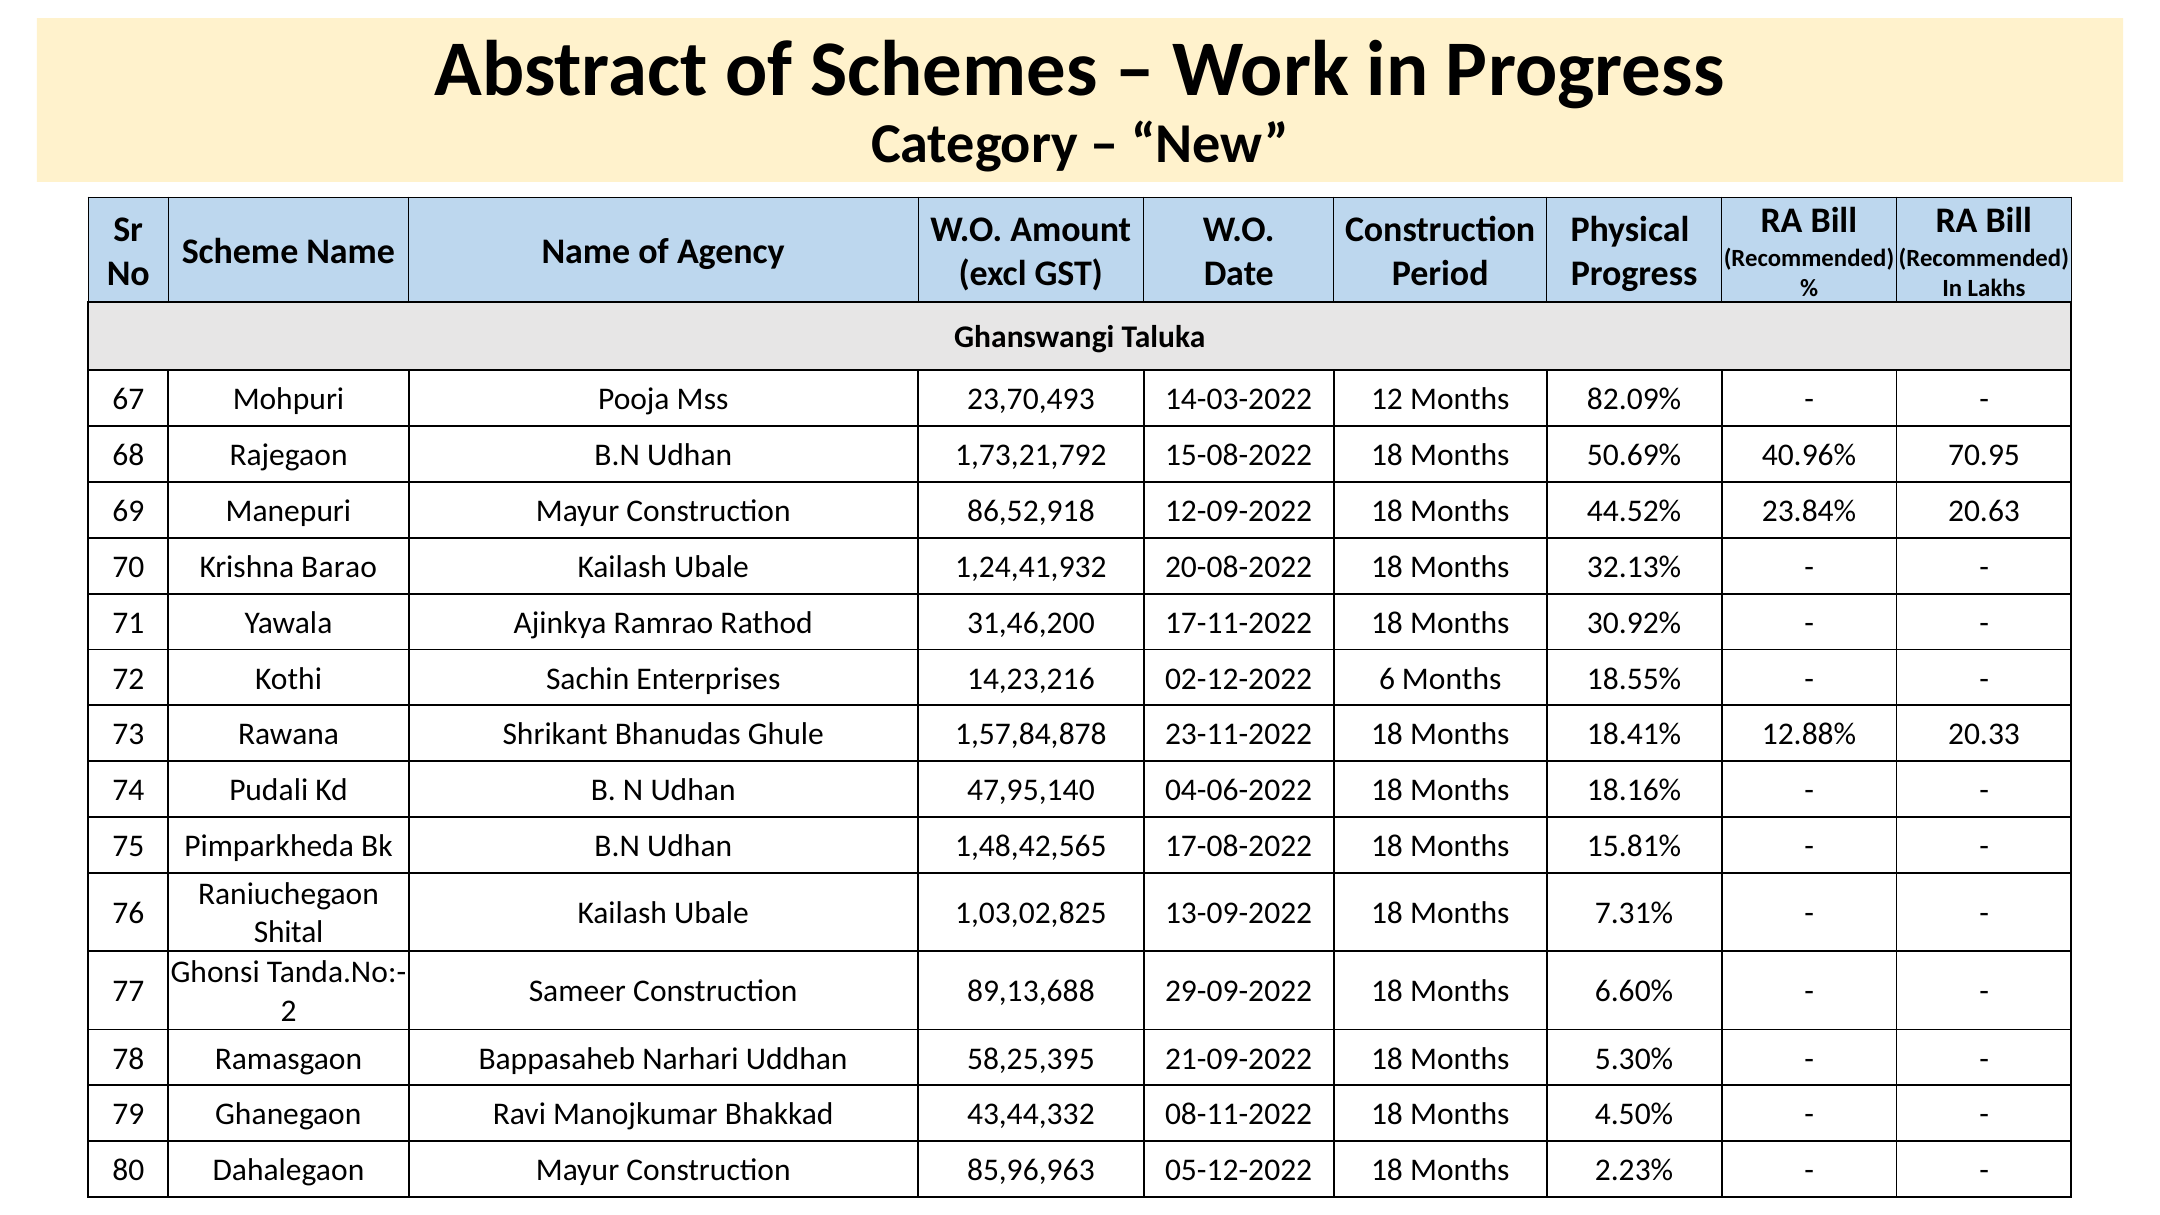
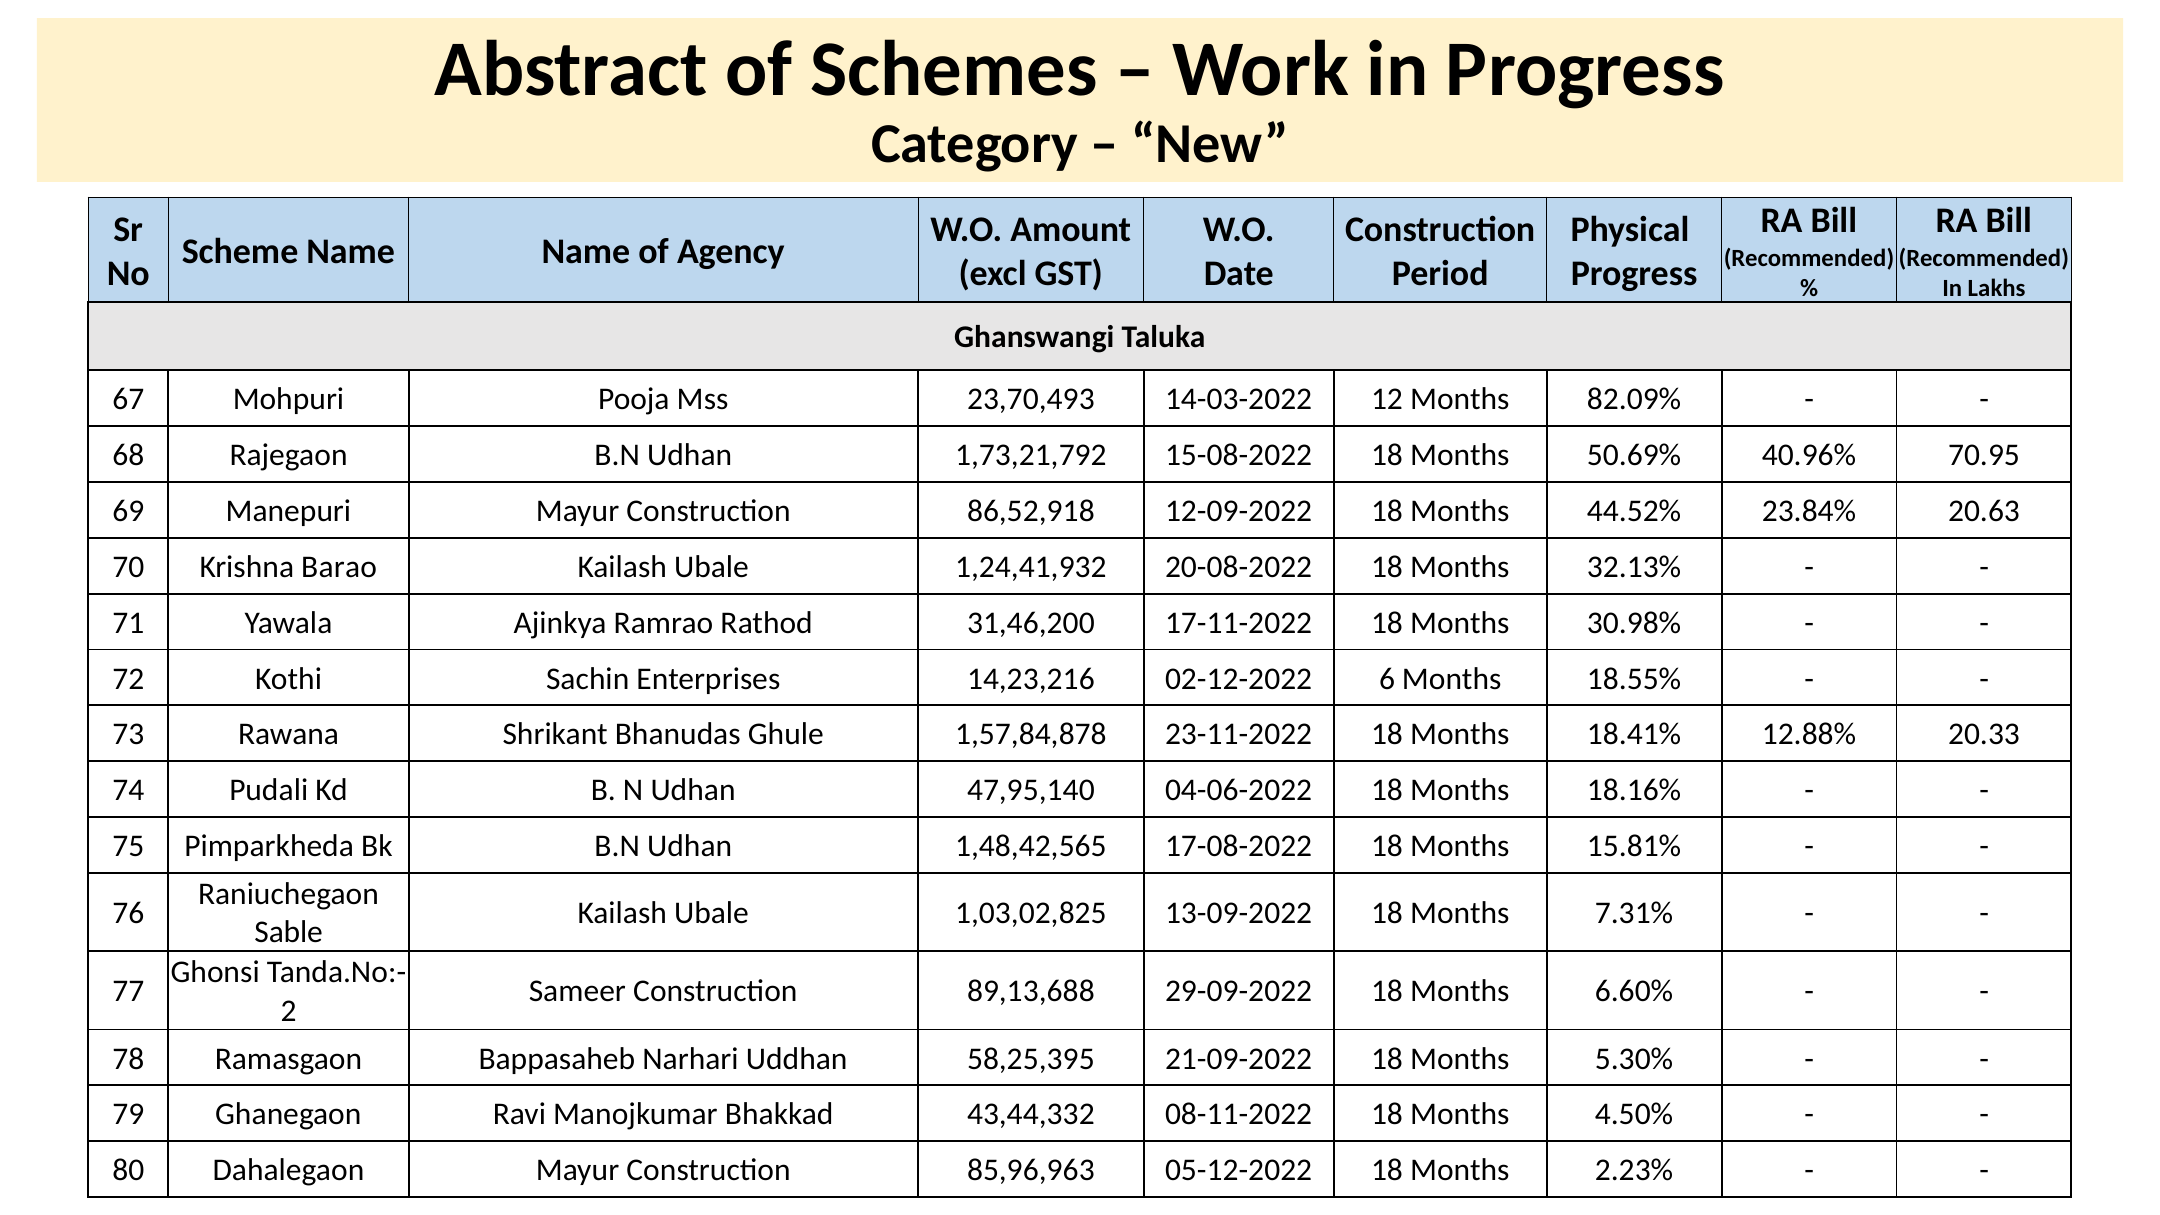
30.92%: 30.92% -> 30.98% (1634, 623)
Shital: Shital -> Sable (289, 932)
